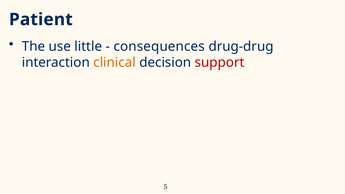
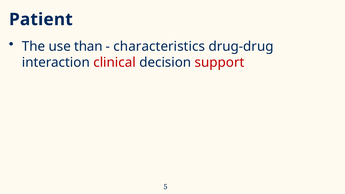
little: little -> than (88, 46)
consequences: consequences -> characteristics (159, 46)
clinical colour: orange -> red (115, 63)
